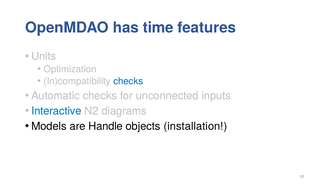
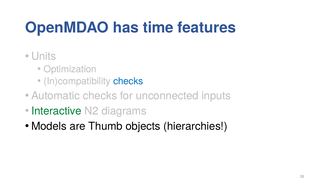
Interactive colour: blue -> green (56, 111)
Handle: Handle -> Thumb (106, 126)
installation: installation -> hierarchies (195, 126)
